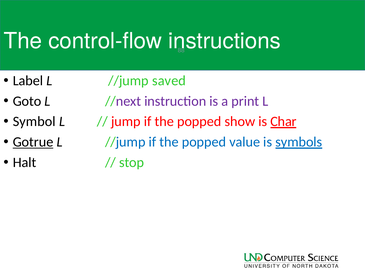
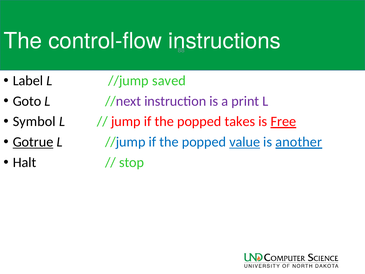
show: show -> takes (240, 121)
Char: Char -> Free (283, 121)
value underline: none -> present (245, 142)
symbols: symbols -> another (299, 142)
